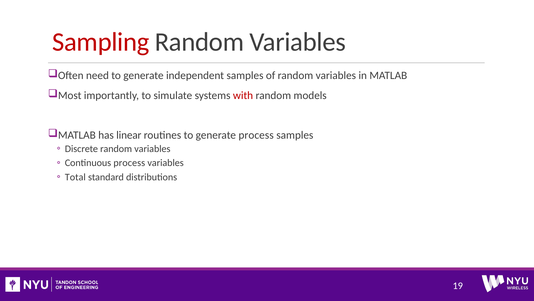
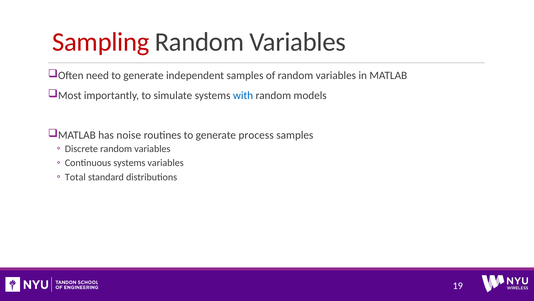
with colour: red -> blue (243, 95)
linear: linear -> noise (129, 135)
Continuous process: process -> systems (129, 163)
